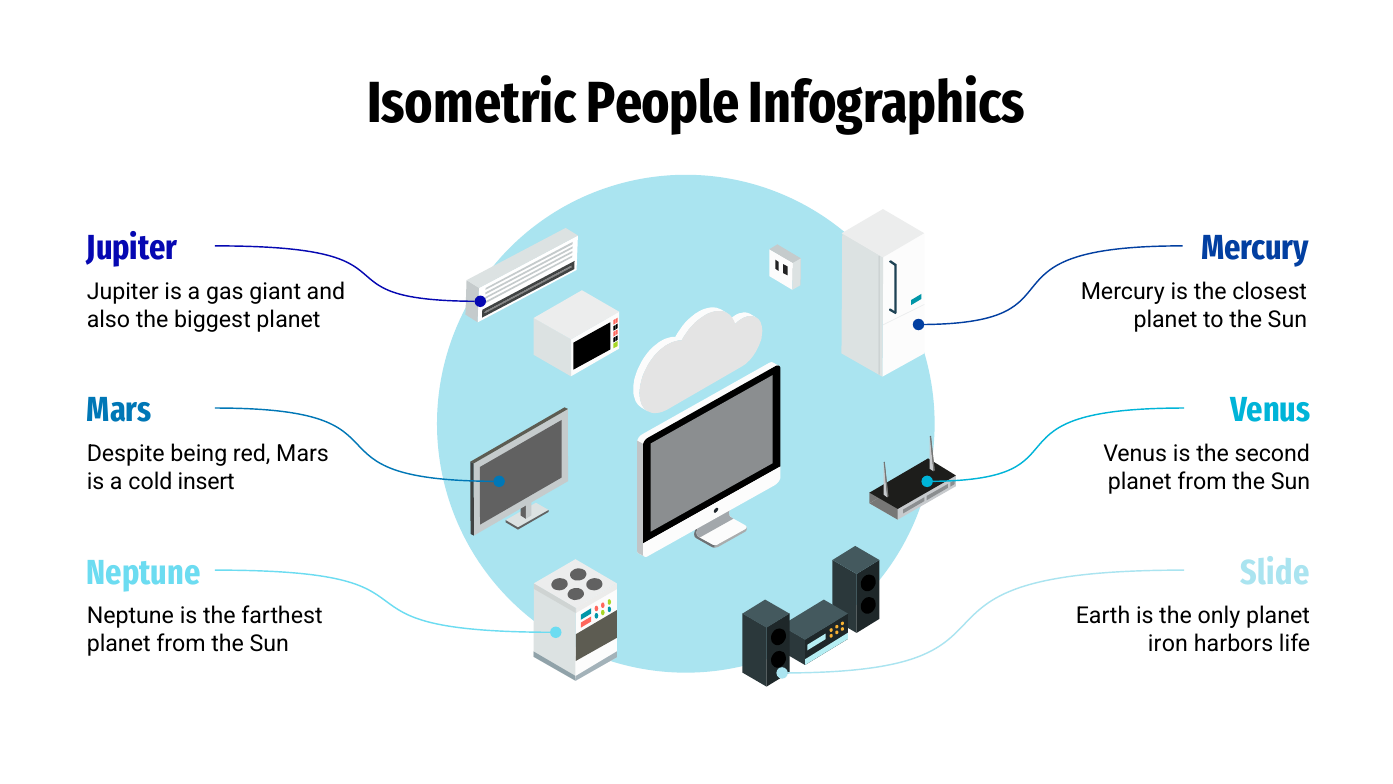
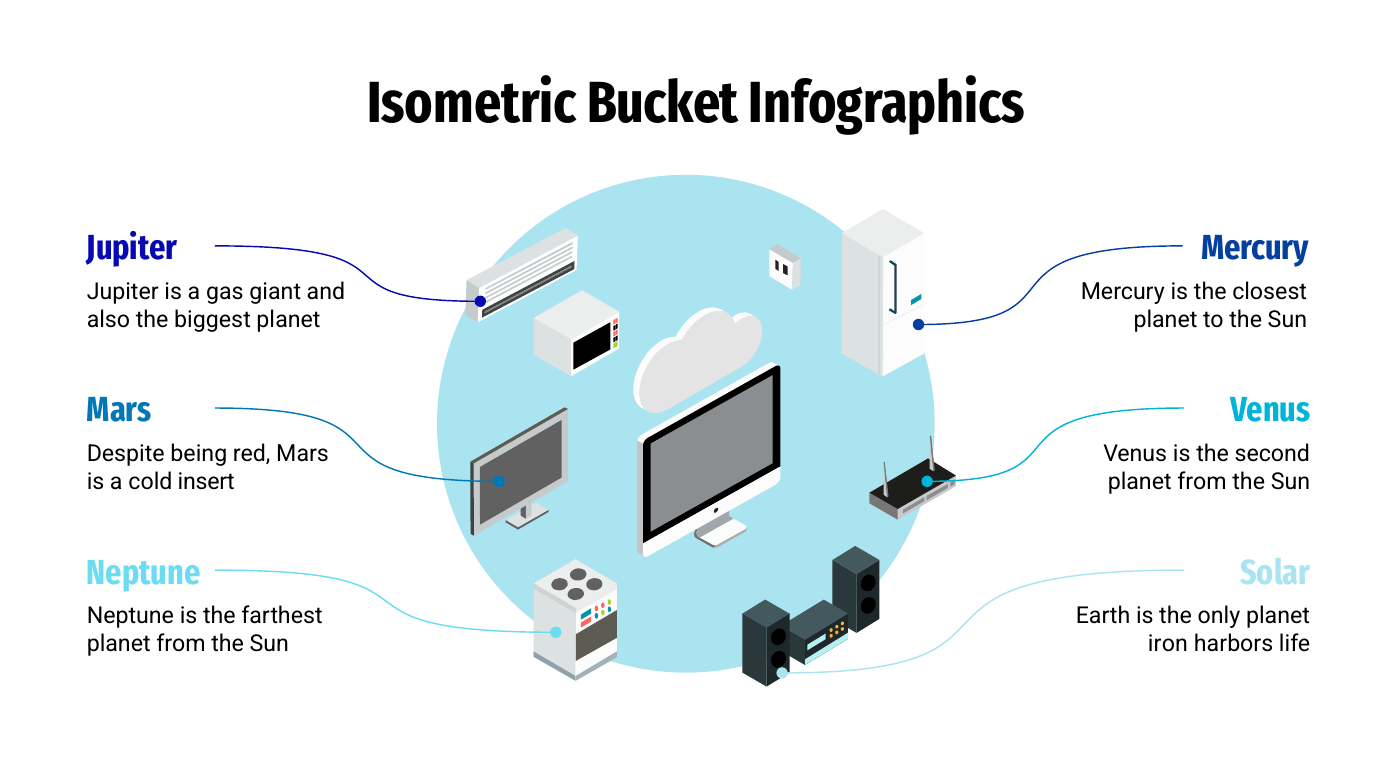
People: People -> Bucket (663, 103)
Slide: Slide -> Solar (1275, 572)
